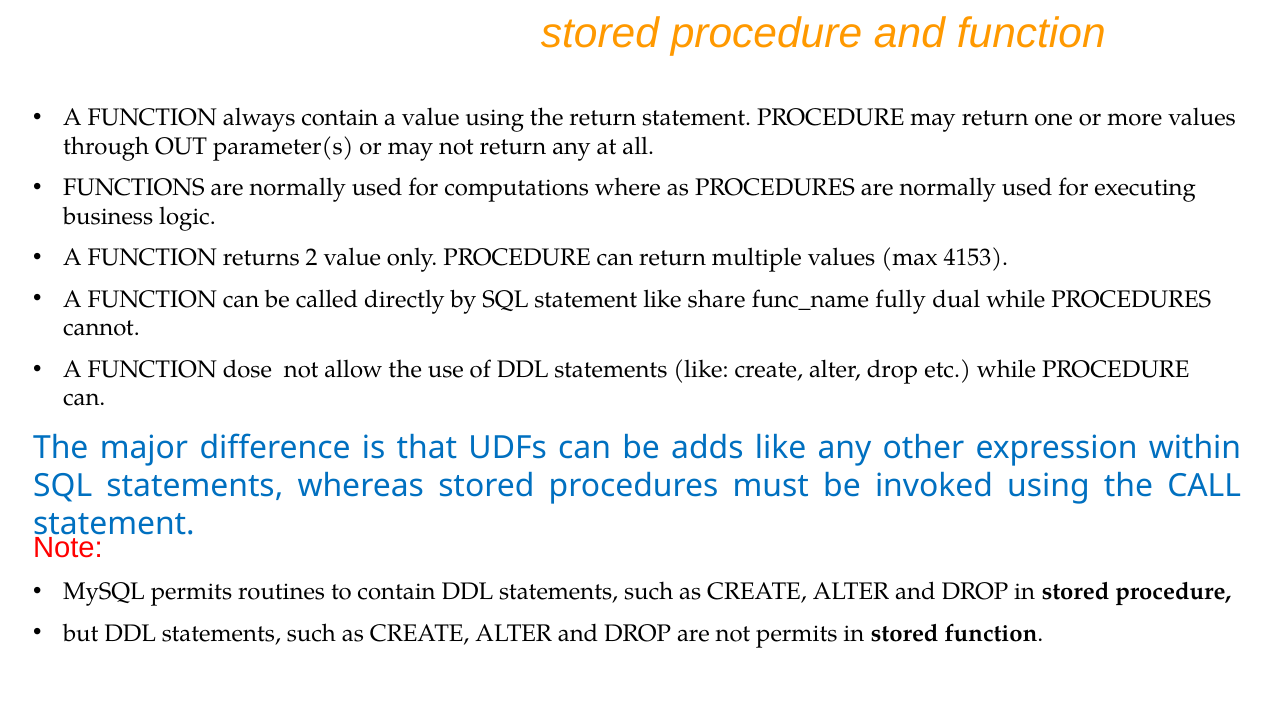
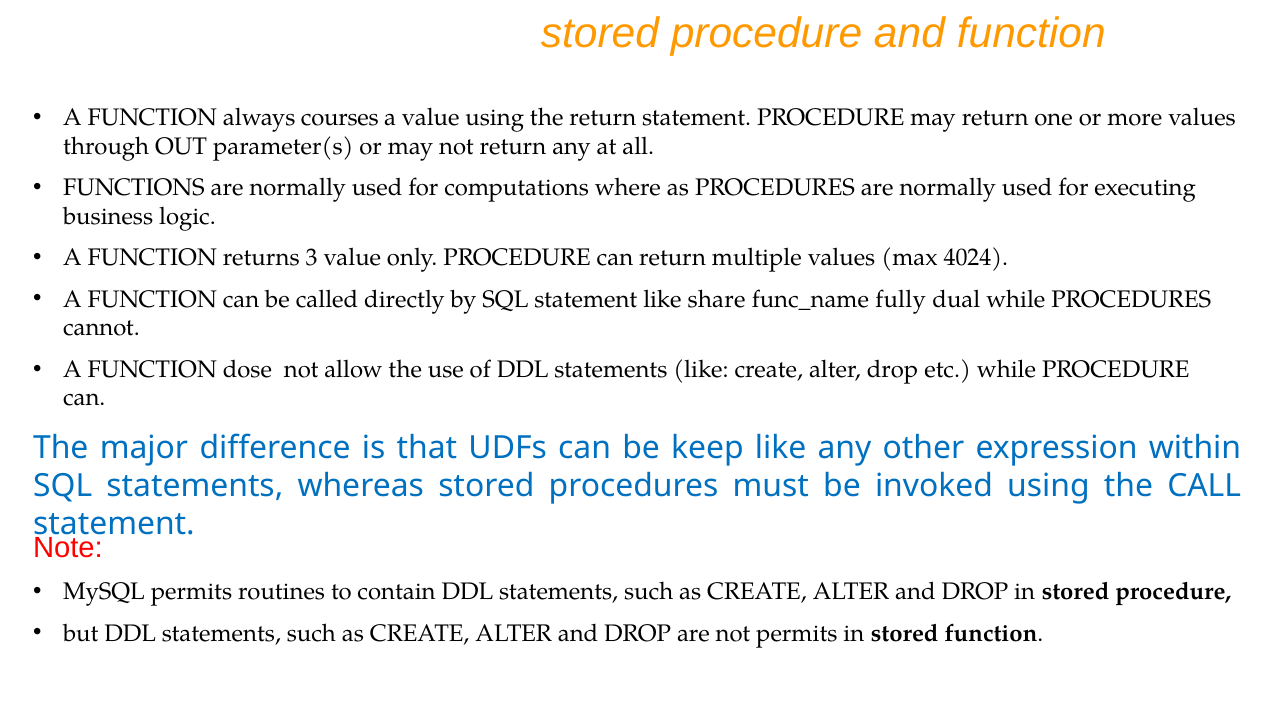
always contain: contain -> courses (340, 118)
2: 2 -> 3 (312, 258)
4153: 4153 -> 4024 (976, 258)
adds: adds -> keep (707, 448)
